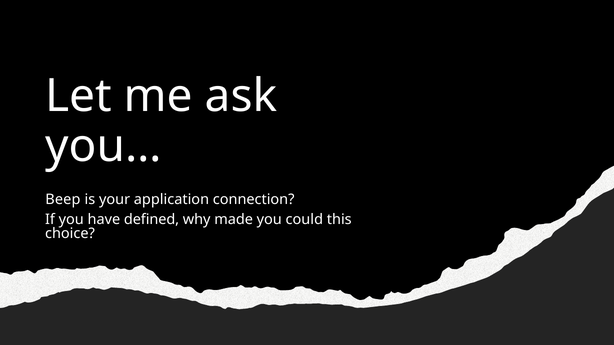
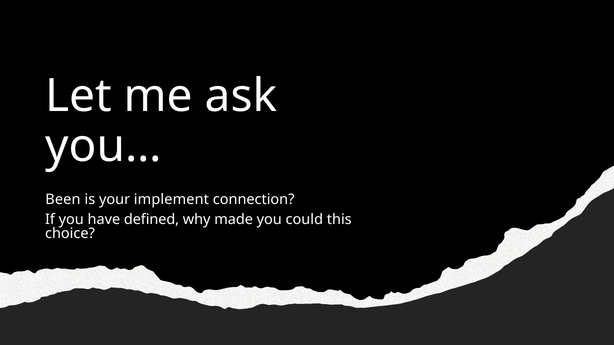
Beep: Beep -> Been (63, 200)
application: application -> implement (171, 200)
